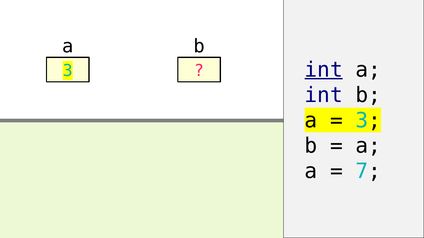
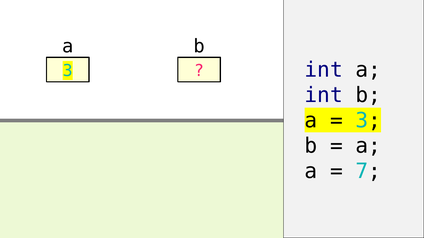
int underline: present -> none (324, 70)
